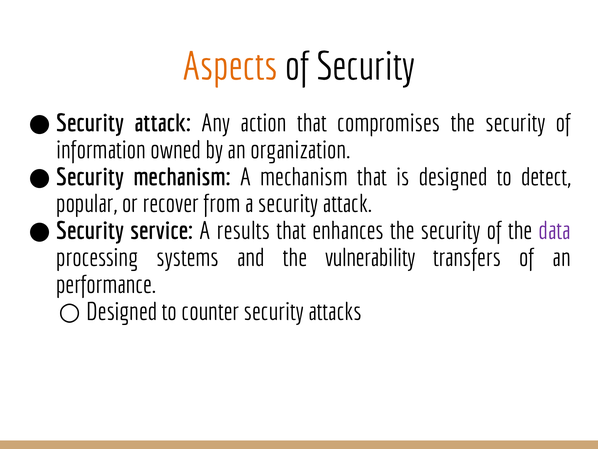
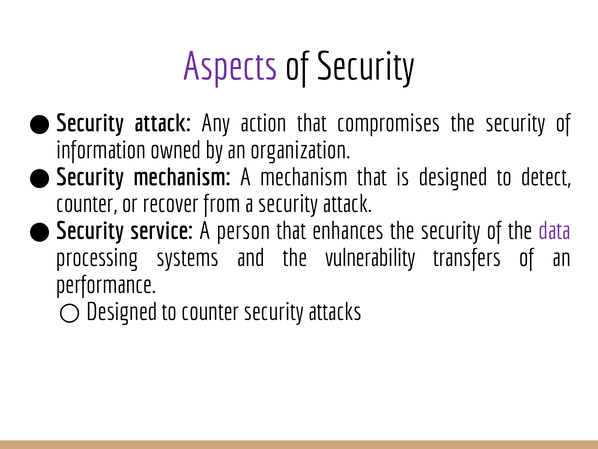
Aspects colour: orange -> purple (230, 67)
popular: popular -> counter (87, 204)
results: results -> person (243, 231)
